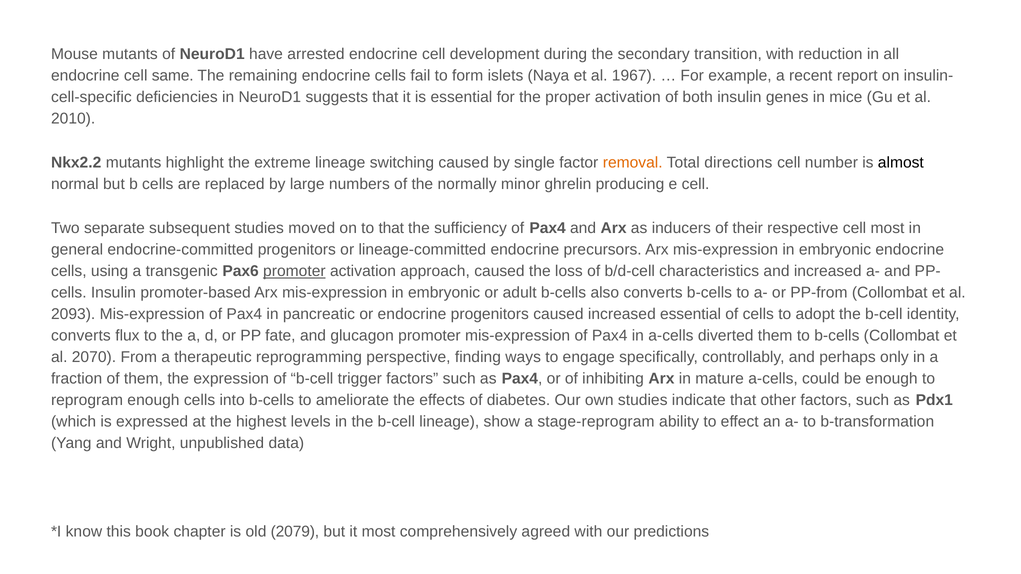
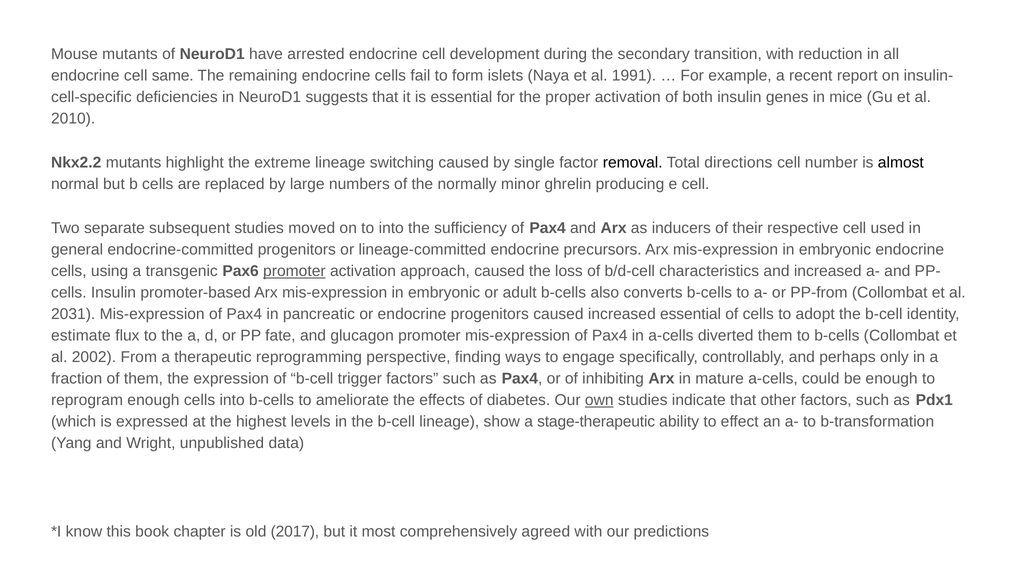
1967: 1967 -> 1991 (634, 75)
removal colour: orange -> black (633, 163)
to that: that -> into (391, 228)
cell most: most -> used (887, 228)
2093: 2093 -> 2031 (73, 314)
converts: converts -> estimate (81, 336)
2070: 2070 -> 2002 (94, 357)
own underline: none -> present (599, 400)
stage-reprogram: stage-reprogram -> stage-therapeutic (596, 422)
2079: 2079 -> 2017 (295, 532)
